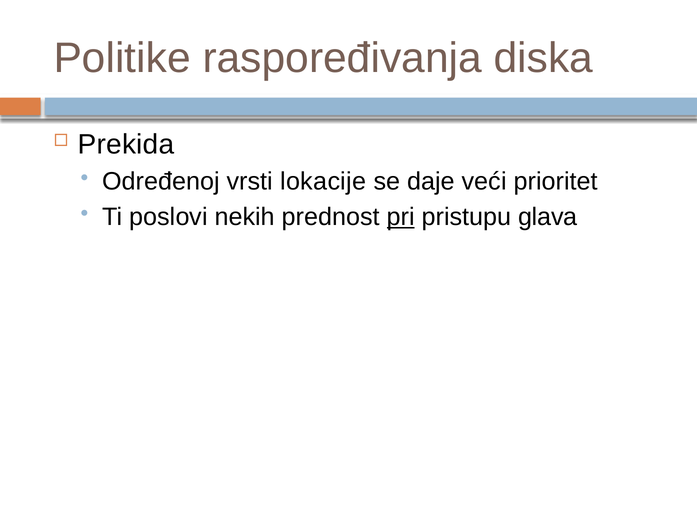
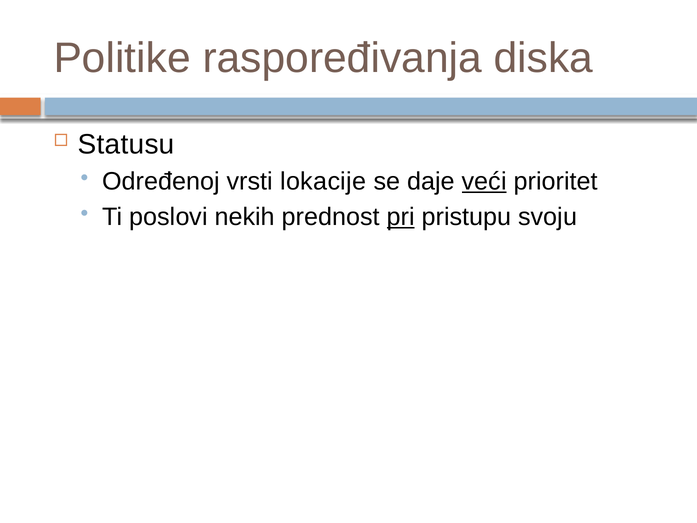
Prekida: Prekida -> Statusu (126, 144)
veći underline: none -> present (484, 181)
glava: glava -> svoju (548, 217)
